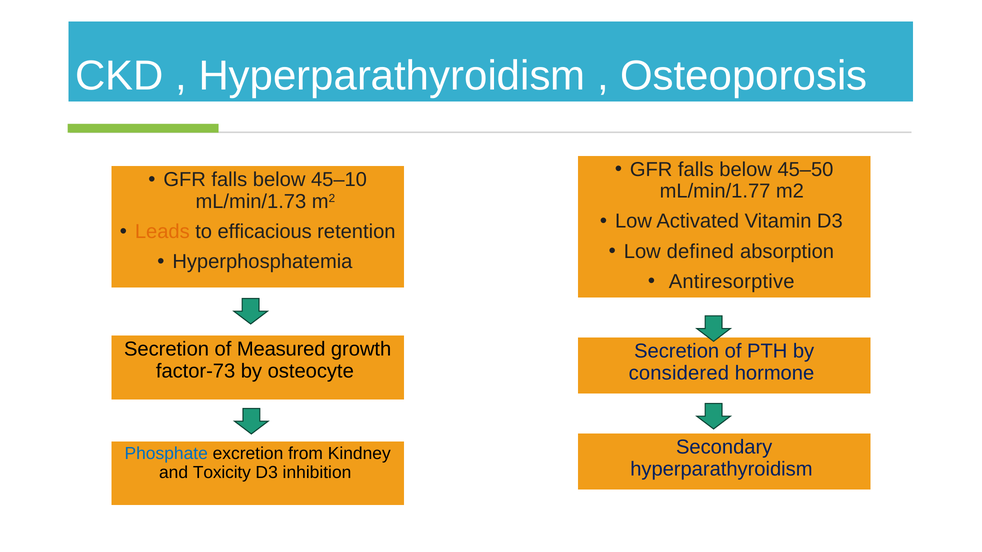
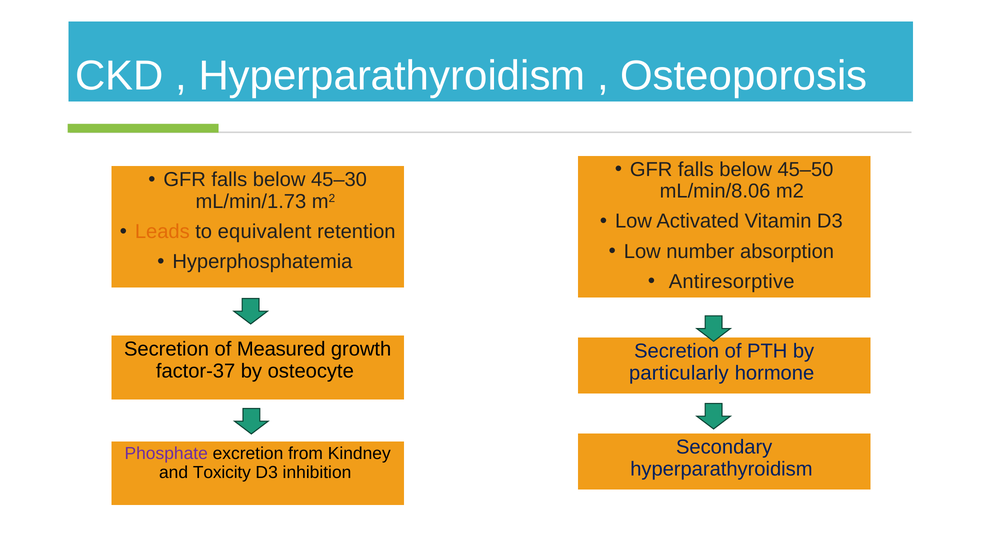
45–10: 45–10 -> 45–30 (339, 180)
mL/min/1.77: mL/min/1.77 -> mL/min/8.06 (715, 191)
efficacious: efficacious -> equivalent (265, 232)
defined: defined -> number (700, 252)
factor-73: factor-73 -> factor-37 (196, 371)
considered: considered -> particularly (679, 373)
Phosphate colour: blue -> purple (166, 454)
